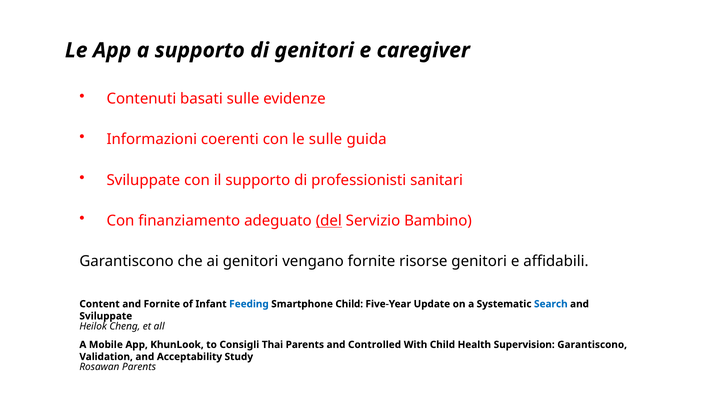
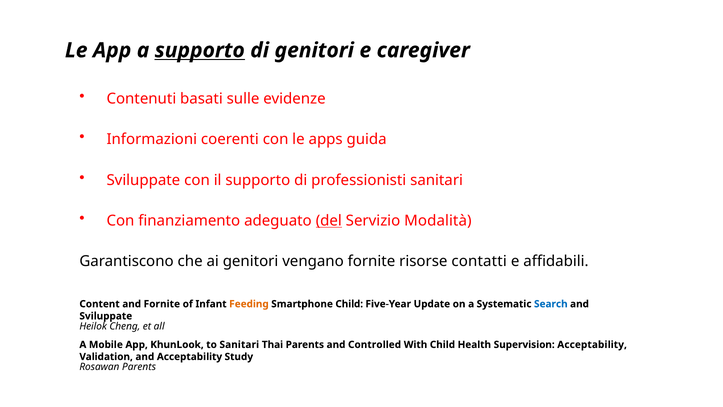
supporto underline: none -> present (200, 50)
le sulle: sulle -> apps (326, 139)
Bambino: Bambino -> Modalità (438, 221)
risorse genitori: genitori -> contatti (479, 261)
Feeding colour: blue -> orange (249, 304)
to Consigli: Consigli -> Sanitari (239, 344)
Supervision Garantiscono: Garantiscono -> Acceptability (592, 344)
